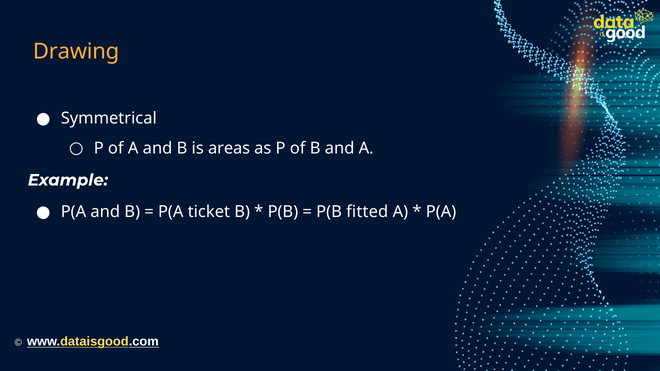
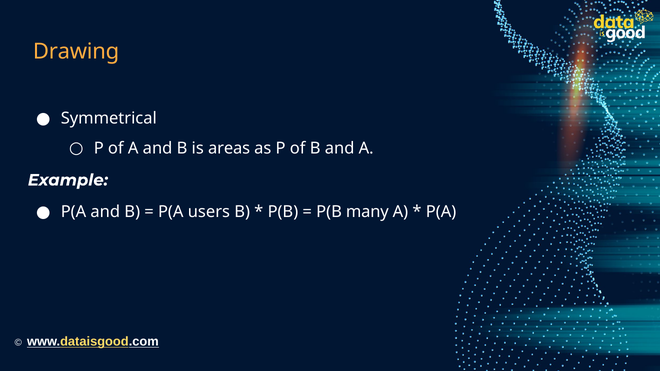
ticket: ticket -> users (209, 212)
fitted: fitted -> many (367, 212)
